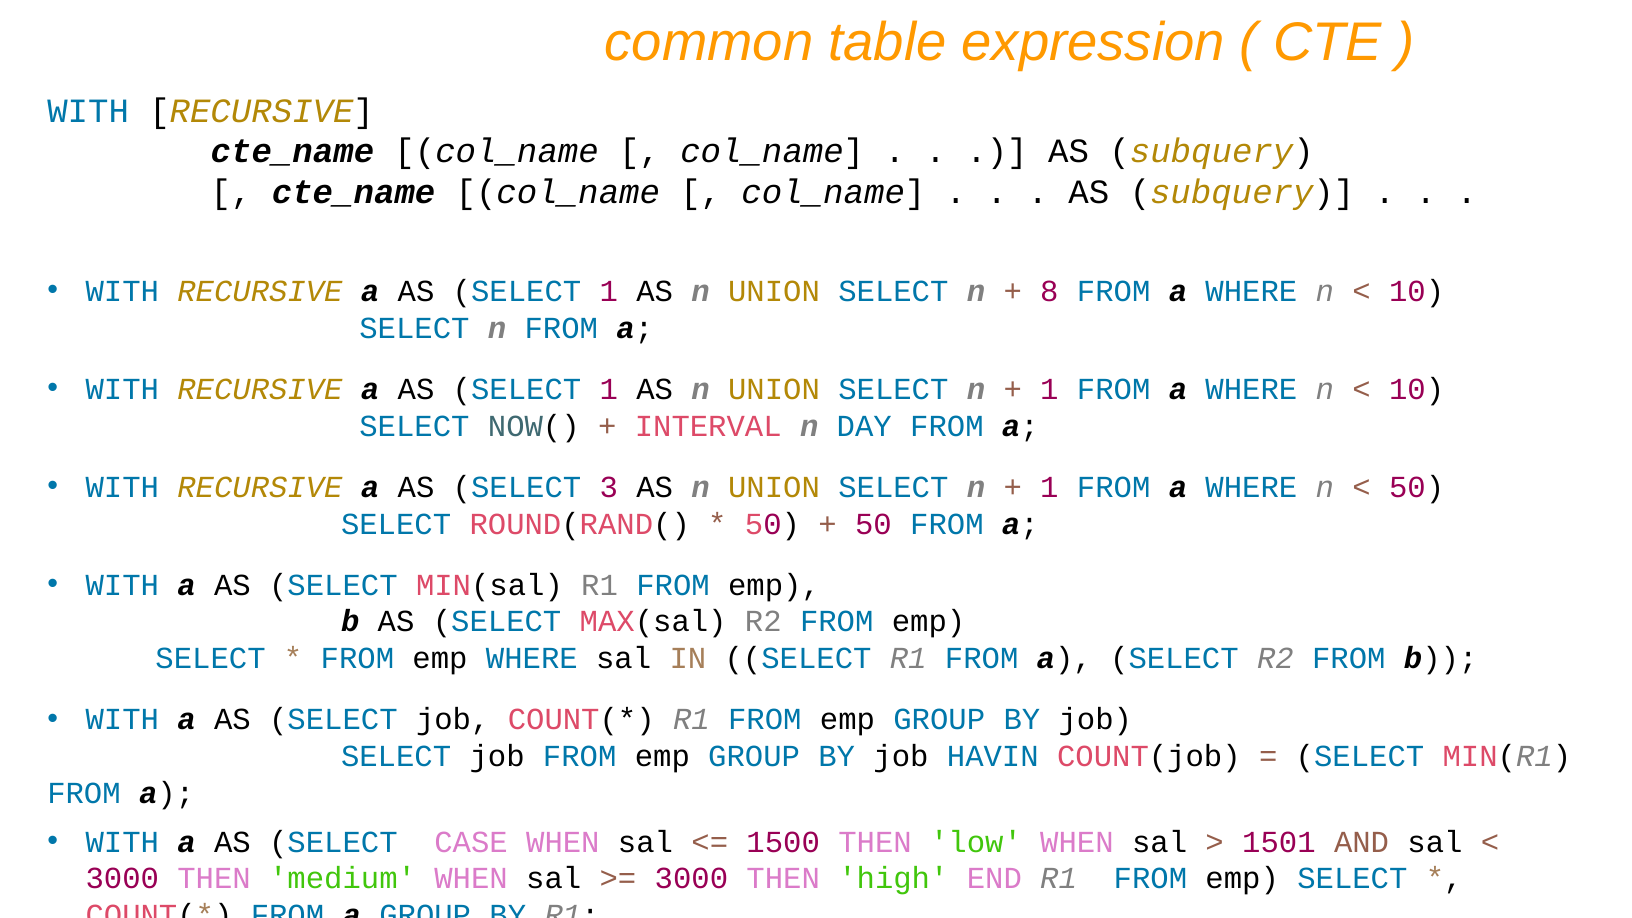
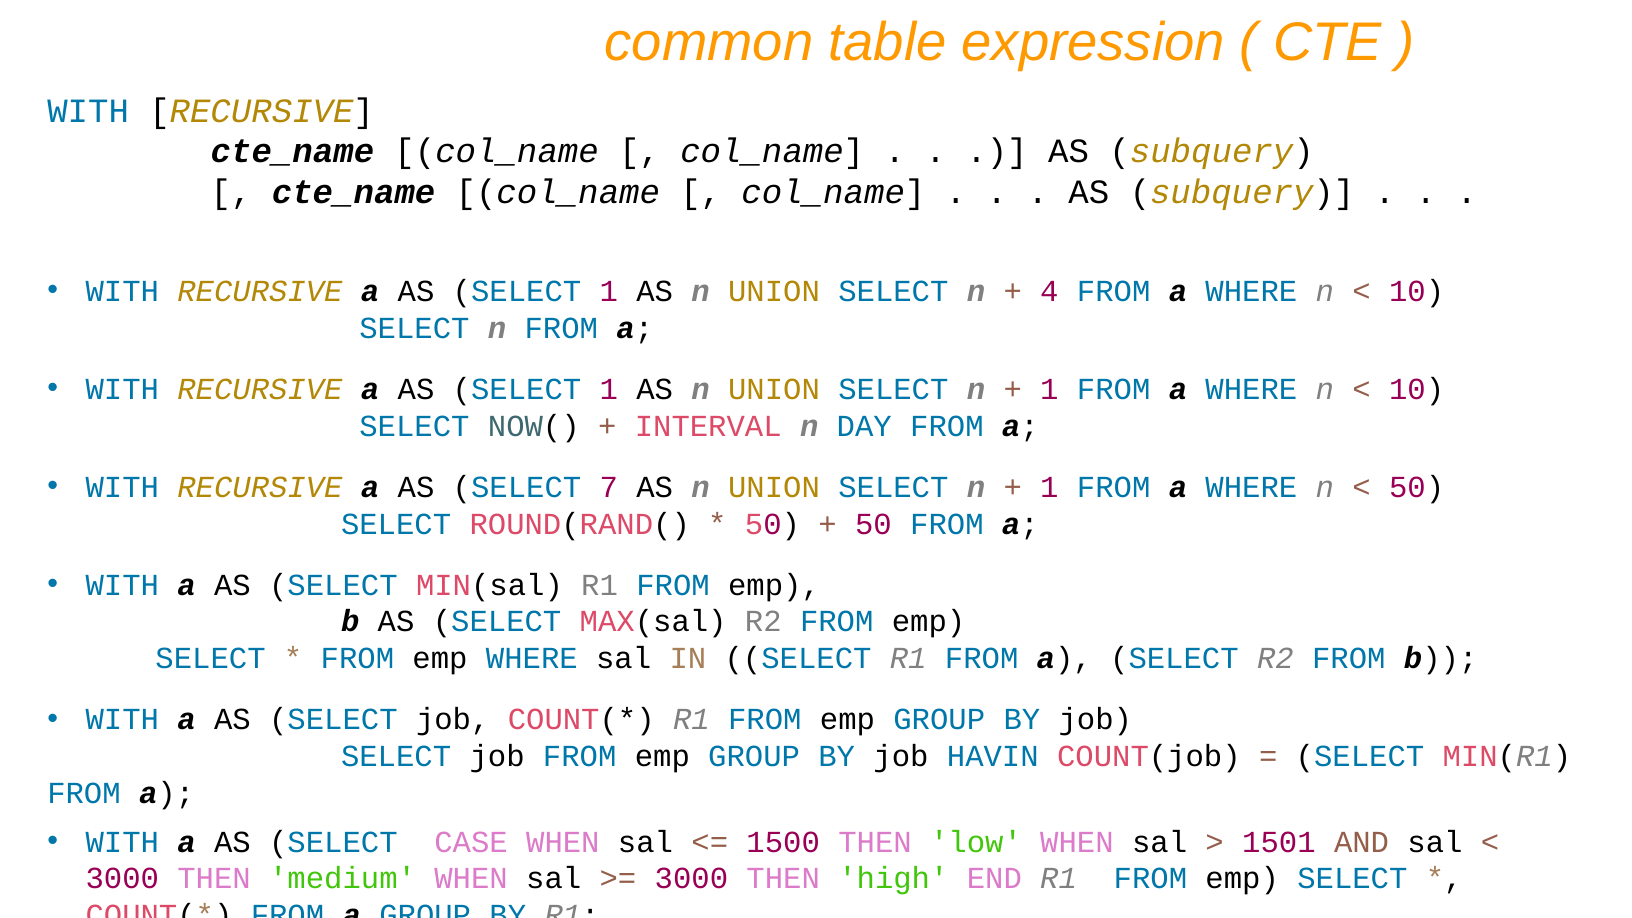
8: 8 -> 4 (1049, 291)
3: 3 -> 7 (609, 487)
